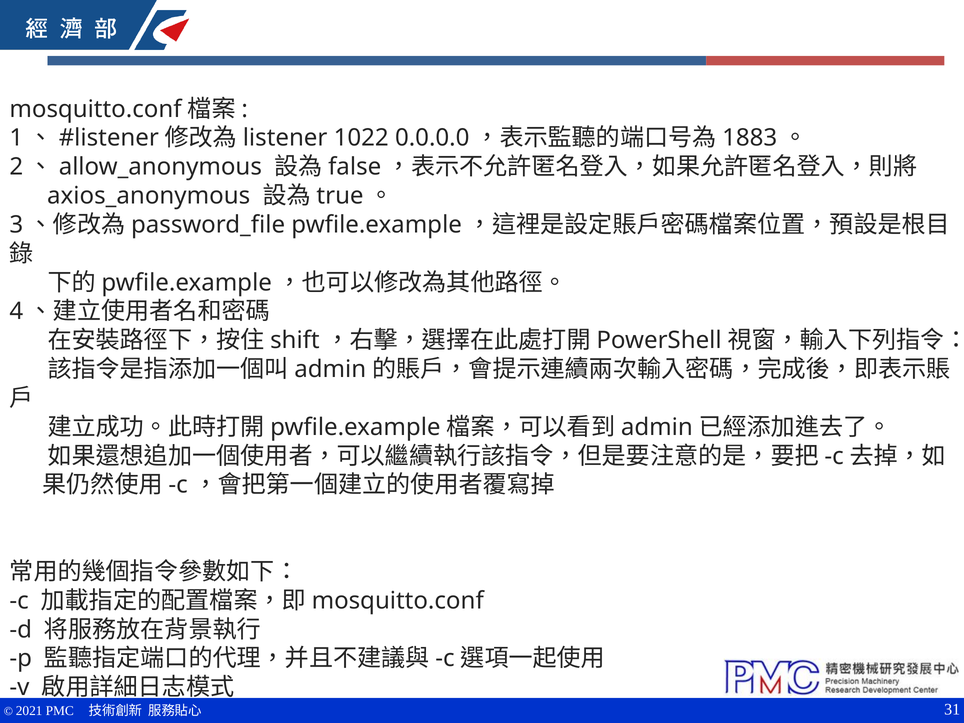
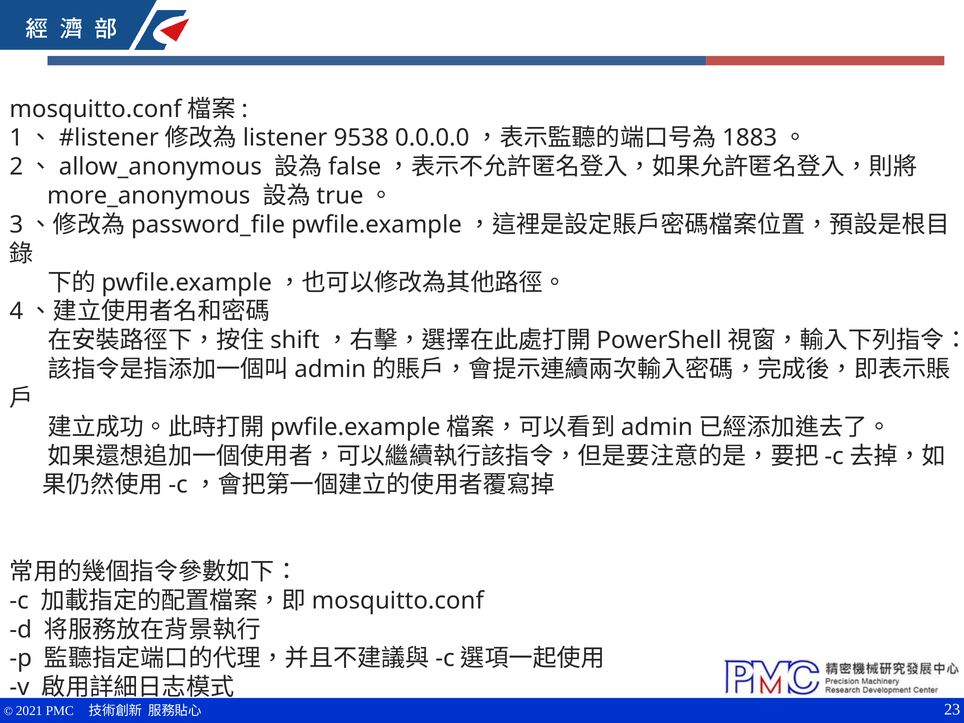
1022: 1022 -> 9538 (361, 138)
axios_anonymous: axios_anonymous -> more_anonymous (149, 196)
31: 31 -> 23 (952, 710)
